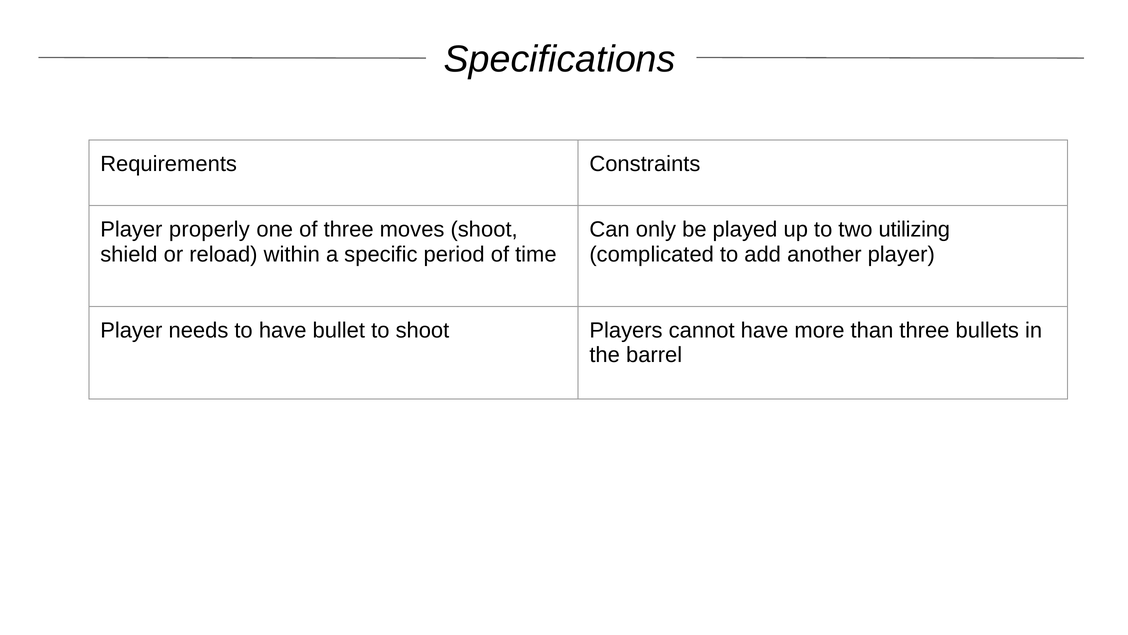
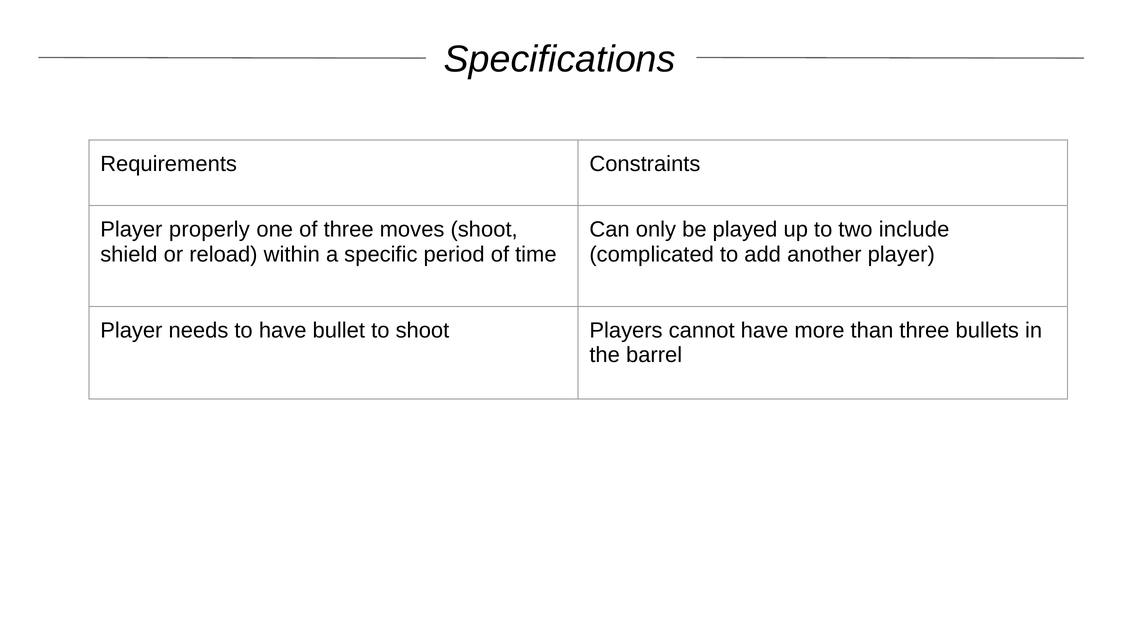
utilizing: utilizing -> include (914, 230)
